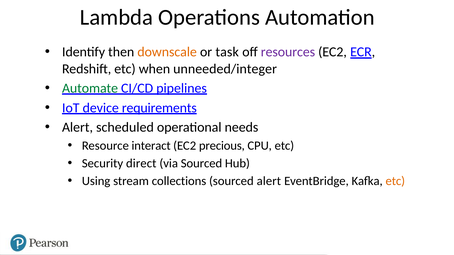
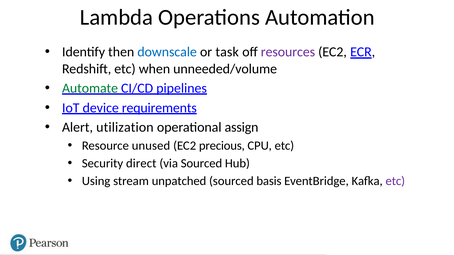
downscale colour: orange -> blue (167, 52)
unneeded/integer: unneeded/integer -> unneeded/volume (225, 69)
scheduled: scheduled -> utilization (125, 128)
needs: needs -> assign (242, 128)
interact: interact -> unused (151, 146)
collections: collections -> unpatched (179, 181)
sourced alert: alert -> basis (269, 181)
etc colour: orange -> purple (395, 181)
